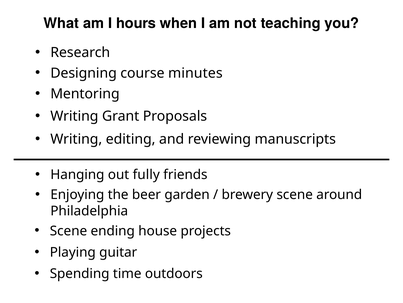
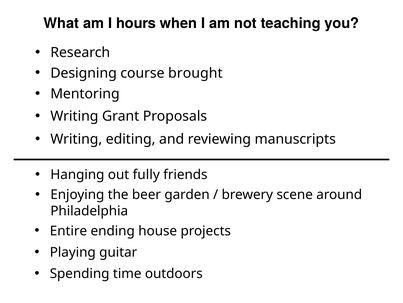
minutes: minutes -> brought (195, 73)
Scene: Scene -> Entire (68, 230)
